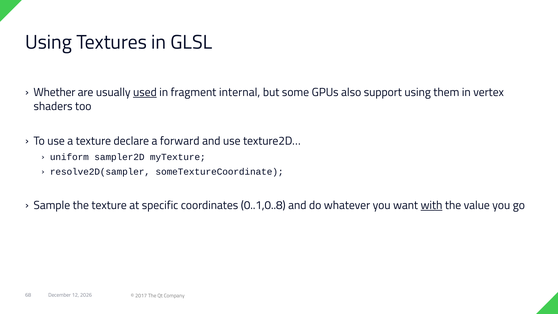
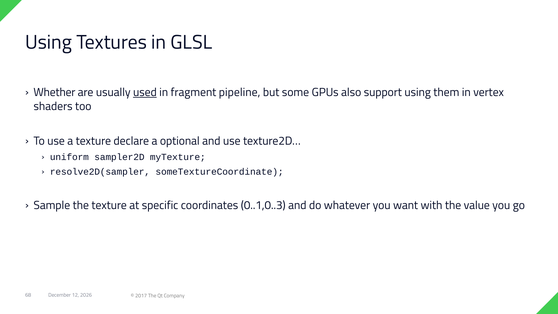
internal: internal -> pipeline (240, 92)
forward: forward -> optional (180, 141)
0..1,0..8: 0..1,0..8 -> 0..1,0..3 (263, 205)
with underline: present -> none (431, 205)
